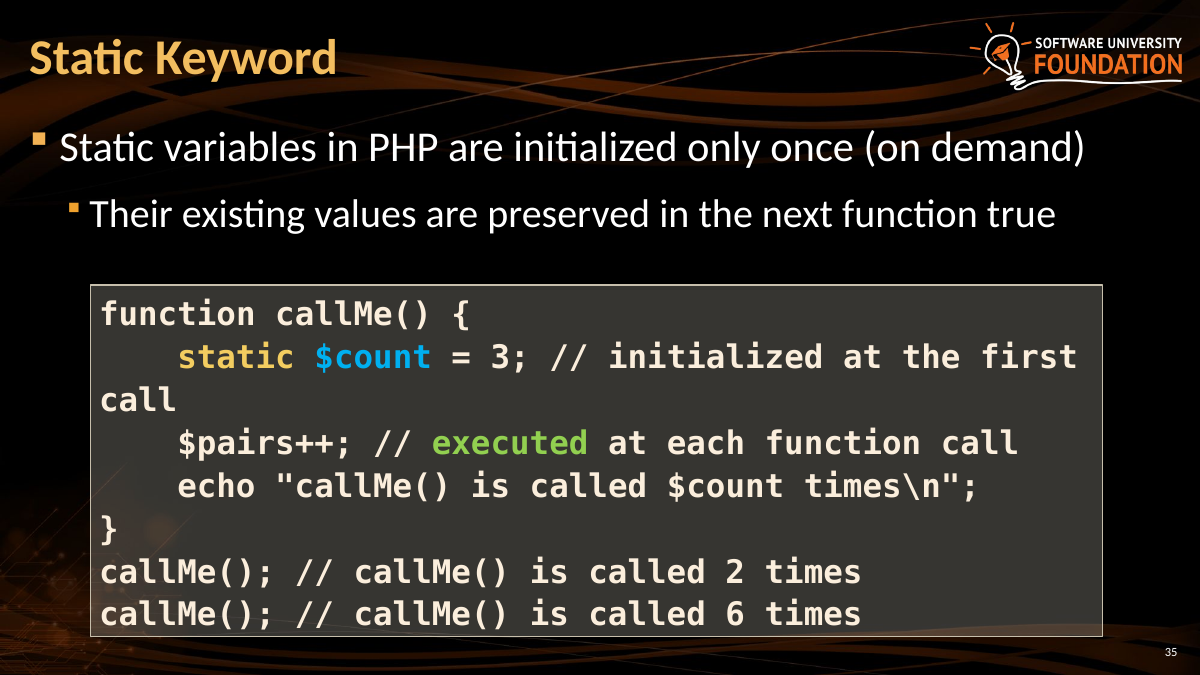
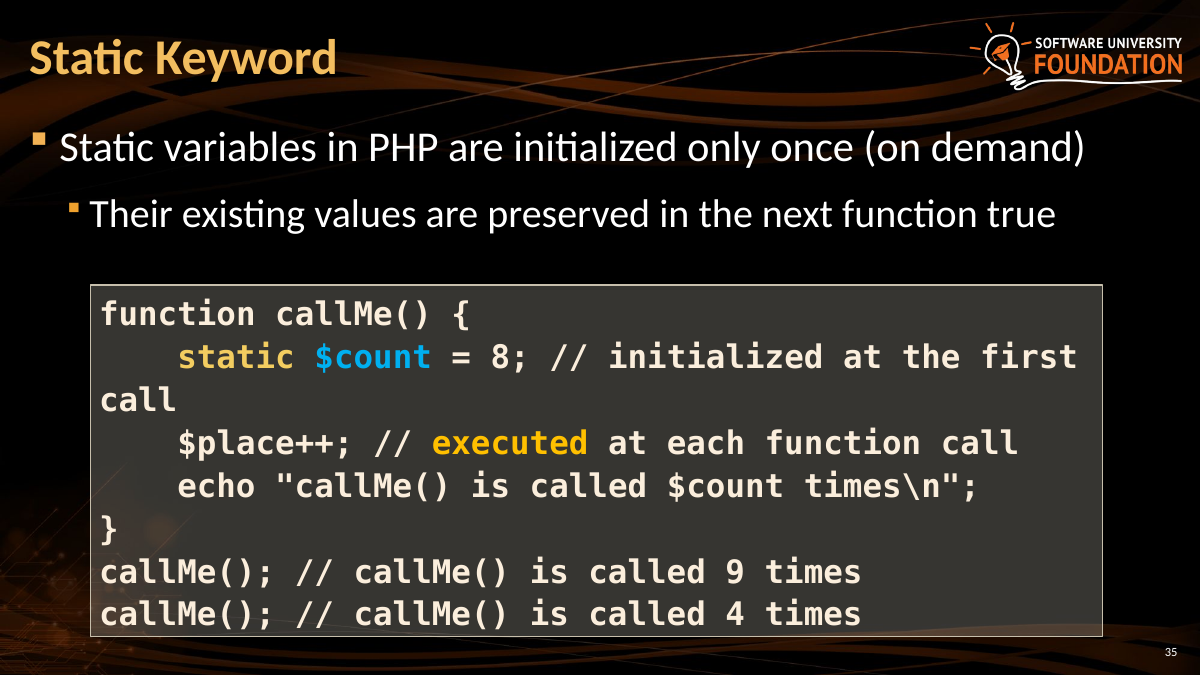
3: 3 -> 8 (510, 358)
$pairs++: $pairs++ -> $place++ (265, 444)
executed colour: light green -> yellow (510, 444)
2: 2 -> 9 (735, 572)
6: 6 -> 4 (735, 615)
